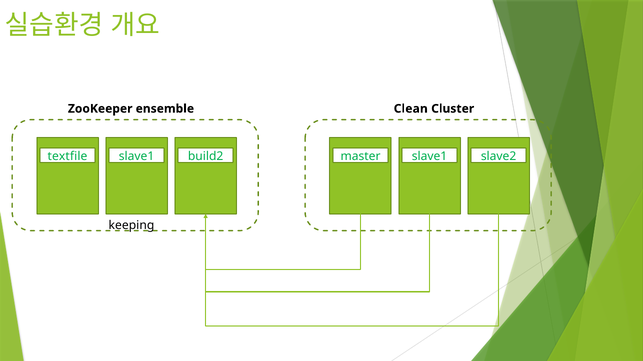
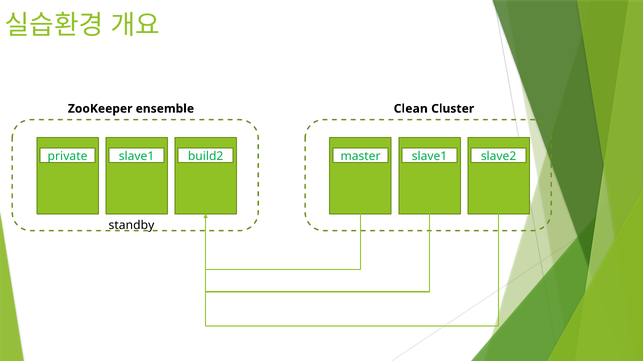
textfile: textfile -> private (68, 156)
keeping: keeping -> standby (131, 226)
